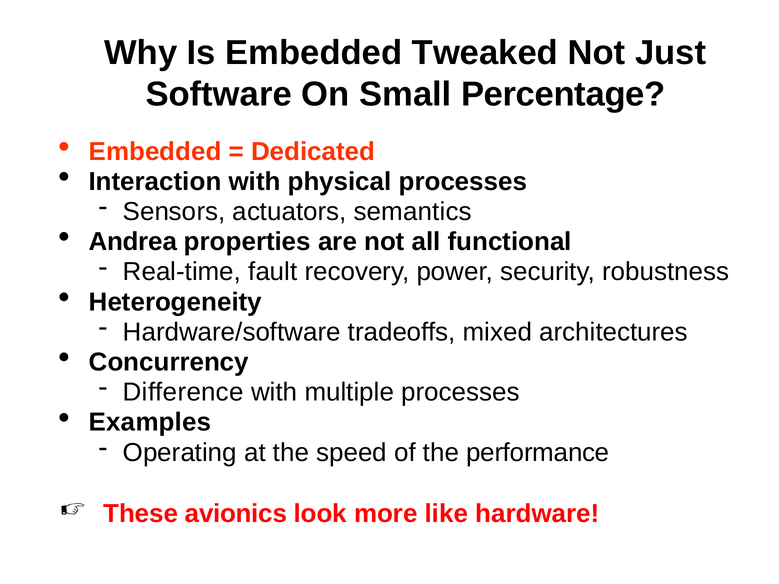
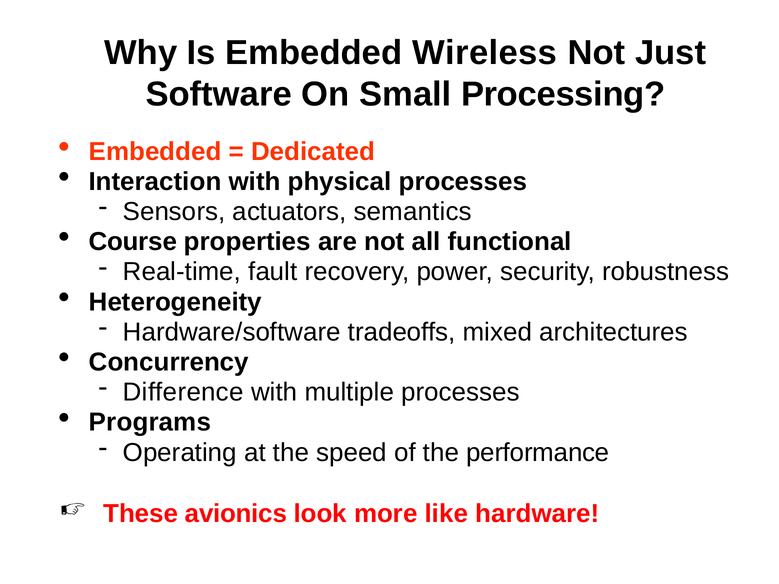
Tweaked: Tweaked -> Wireless (485, 53)
Percentage: Percentage -> Processing (563, 95)
Andrea: Andrea -> Course (133, 242)
Examples: Examples -> Programs (150, 423)
